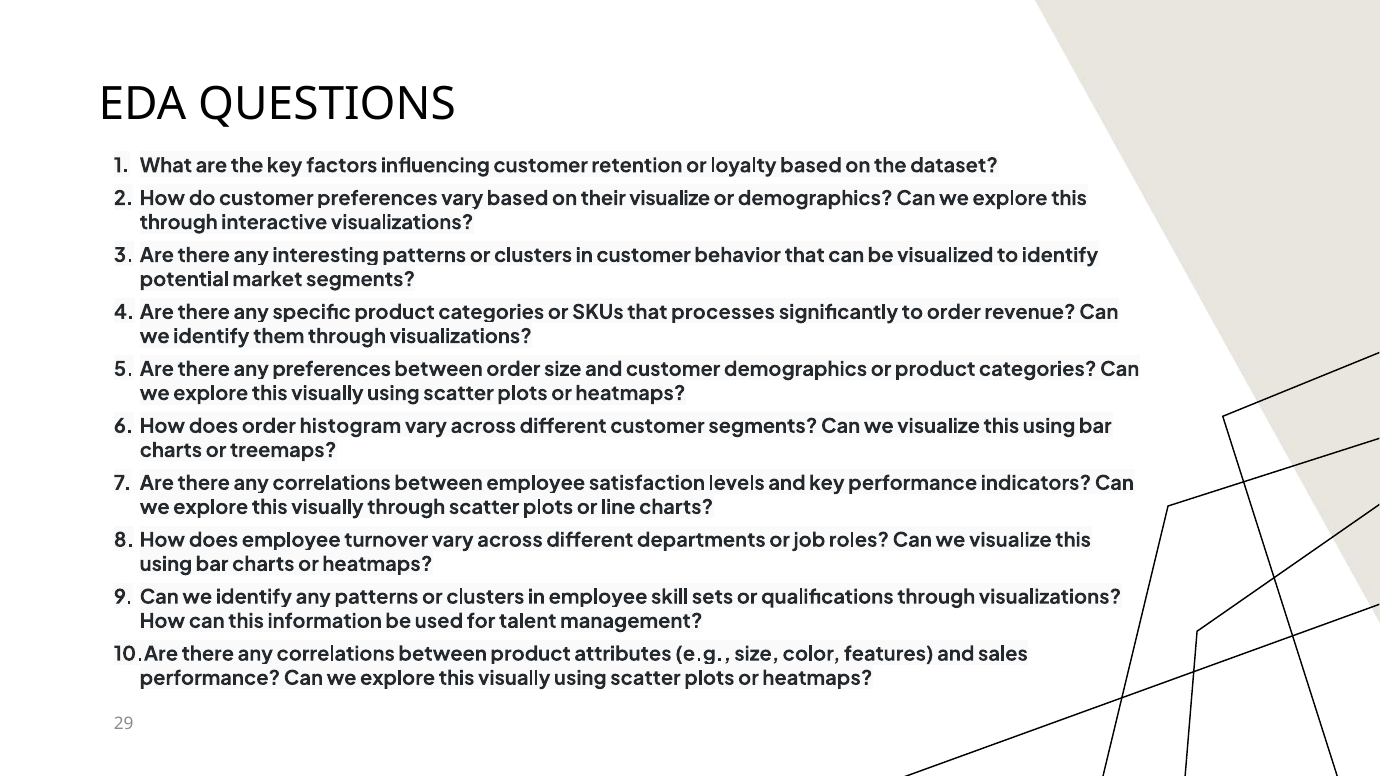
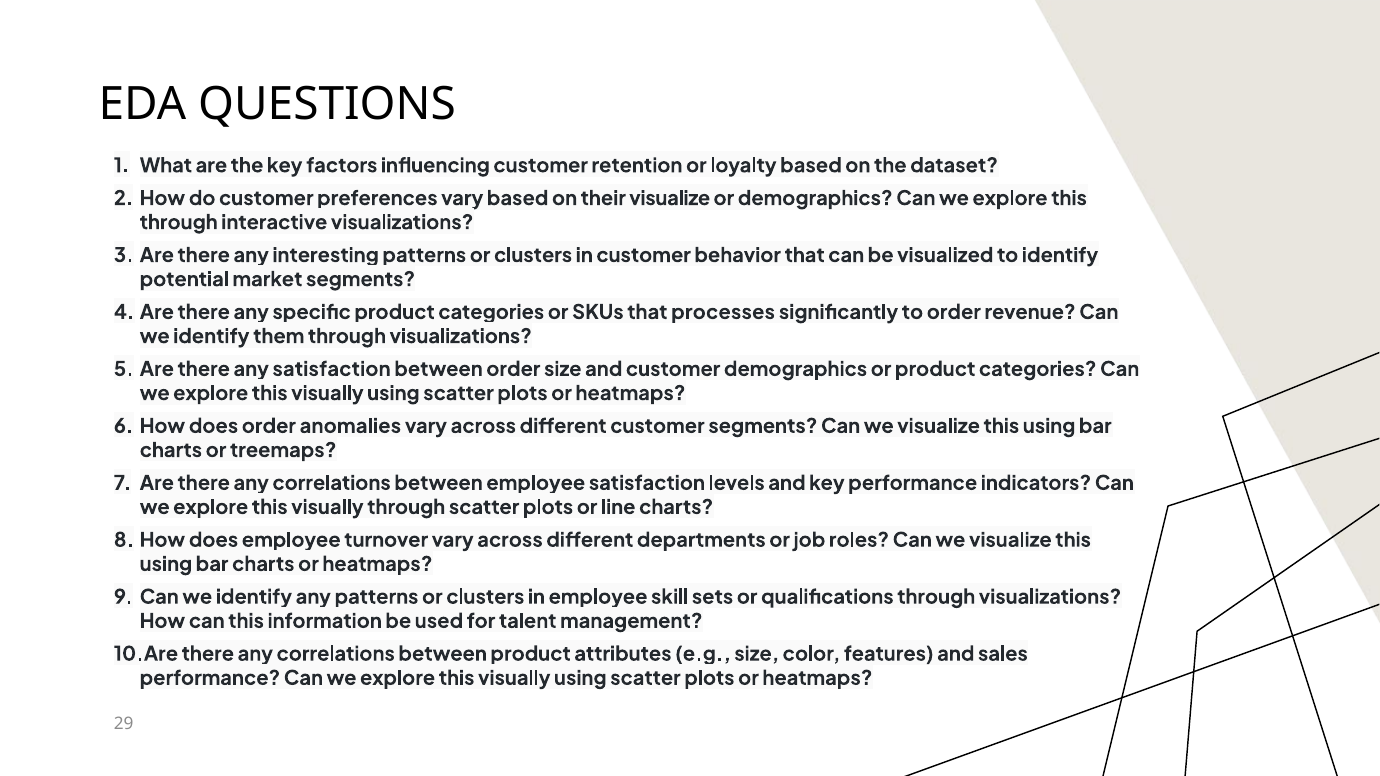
any preferences: preferences -> satisfaction (331, 369)
histogram: histogram -> anomalies (350, 426)
